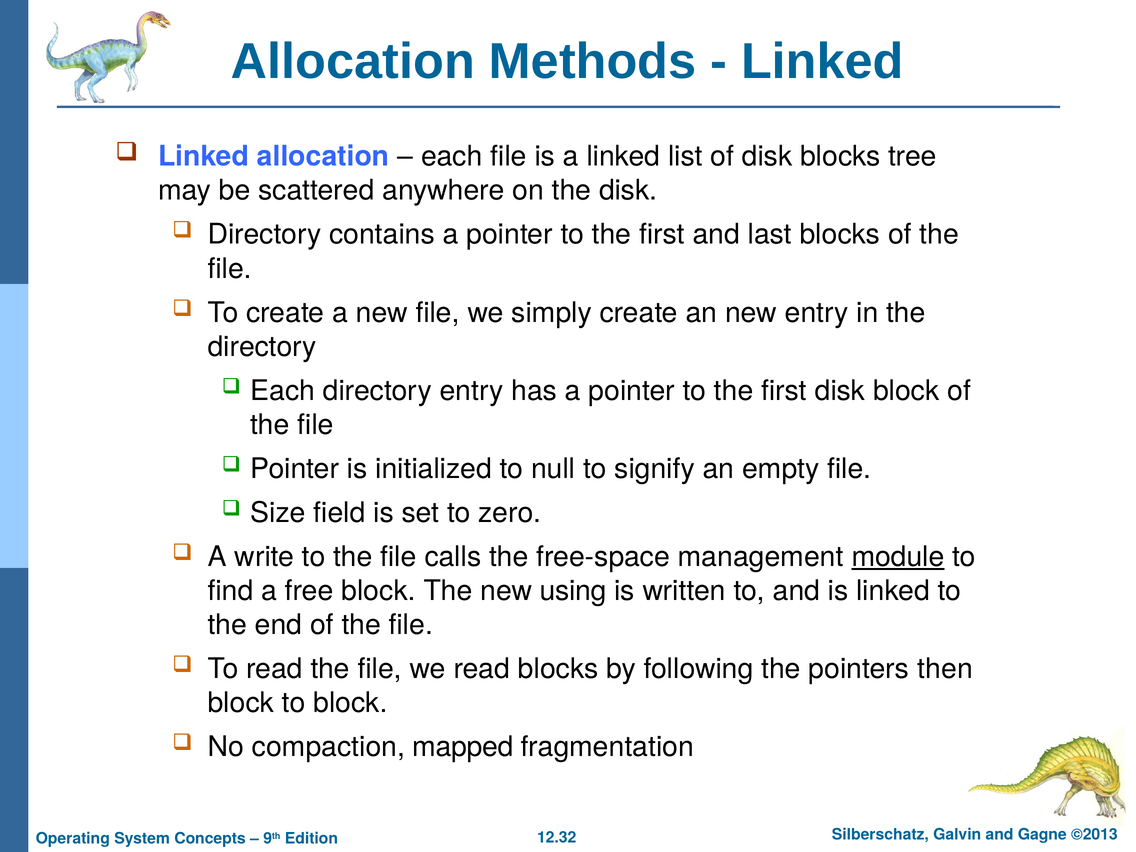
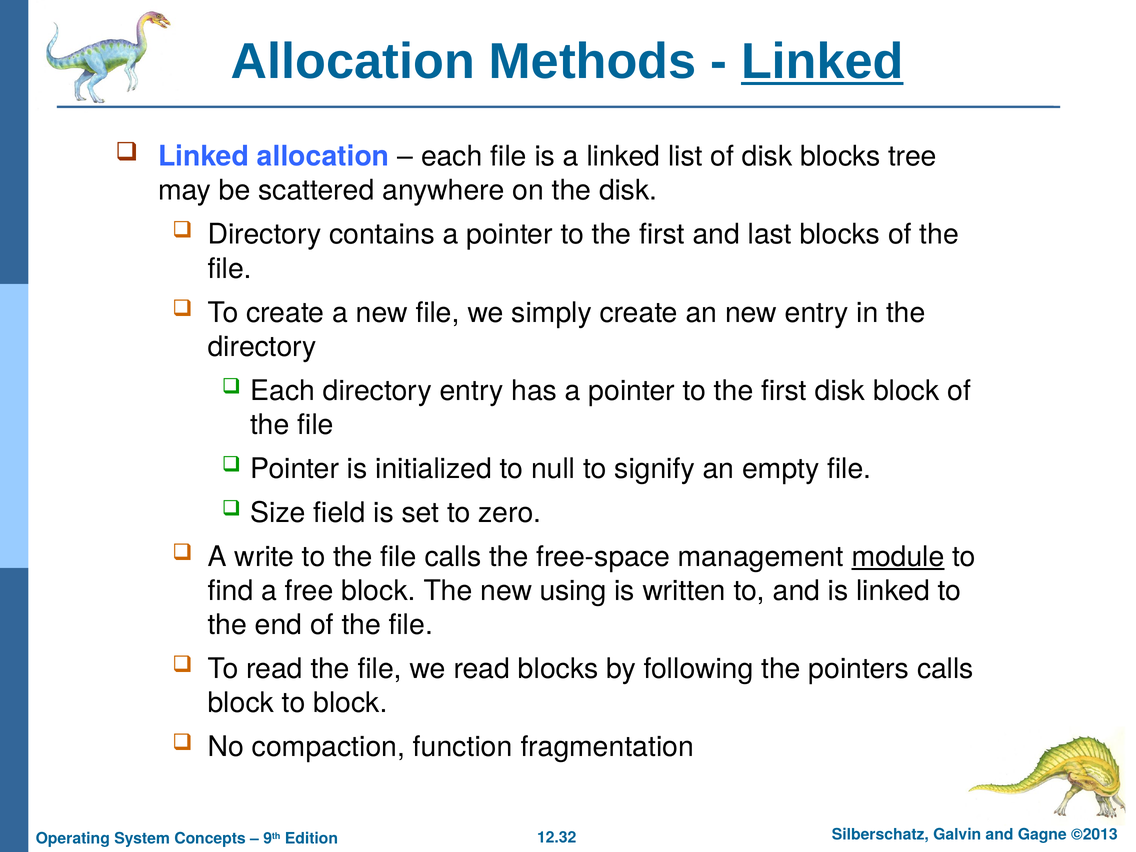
Linked underline: none -> present (822, 62)
pointers then: then -> calls (945, 669)
mapped: mapped -> function (463, 747)
